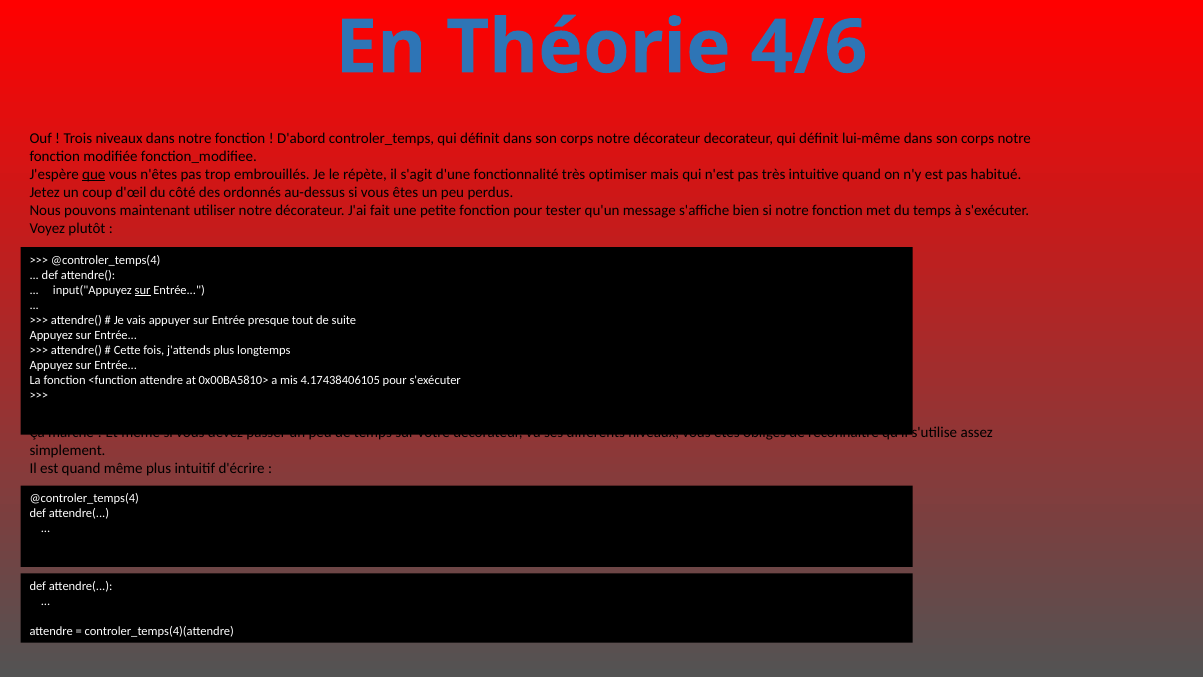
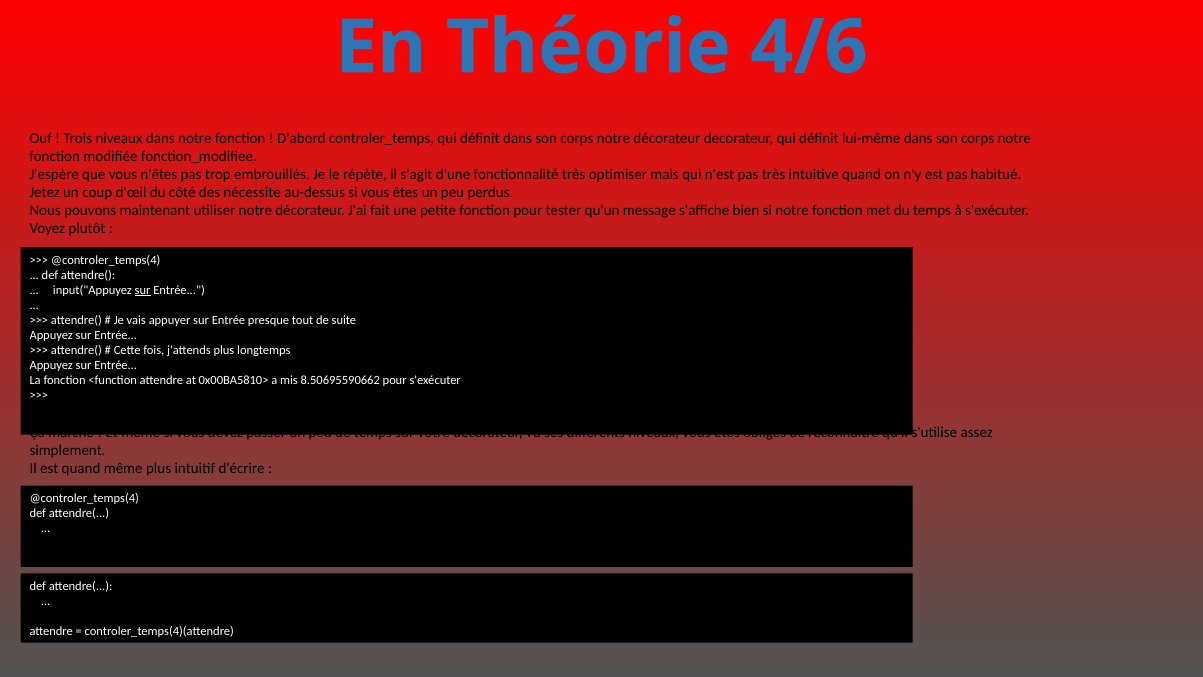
que underline: present -> none (94, 174)
ordonnés: ordonnés -> nécessite (252, 192)
4.17438406105: 4.17438406105 -> 8.50695590662 (340, 380)
